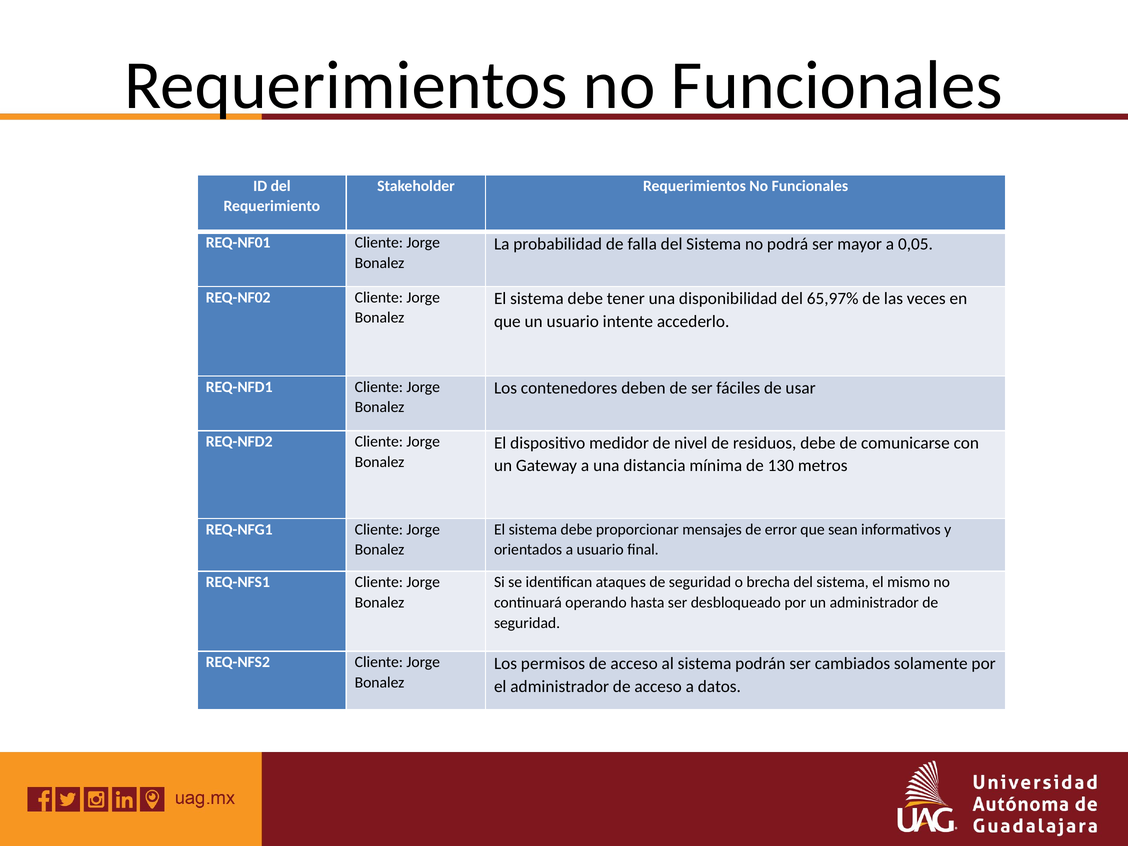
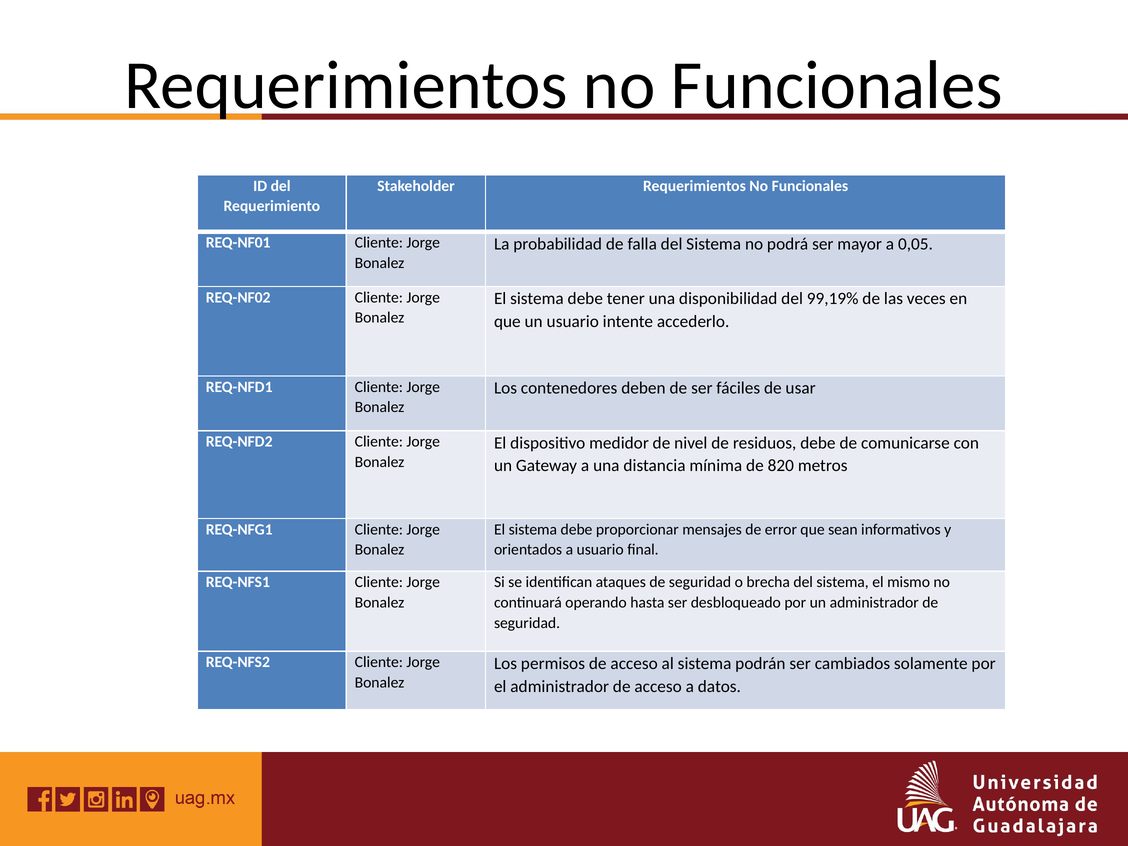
65,97%: 65,97% -> 99,19% (833, 299)
130: 130 -> 820 (781, 466)
